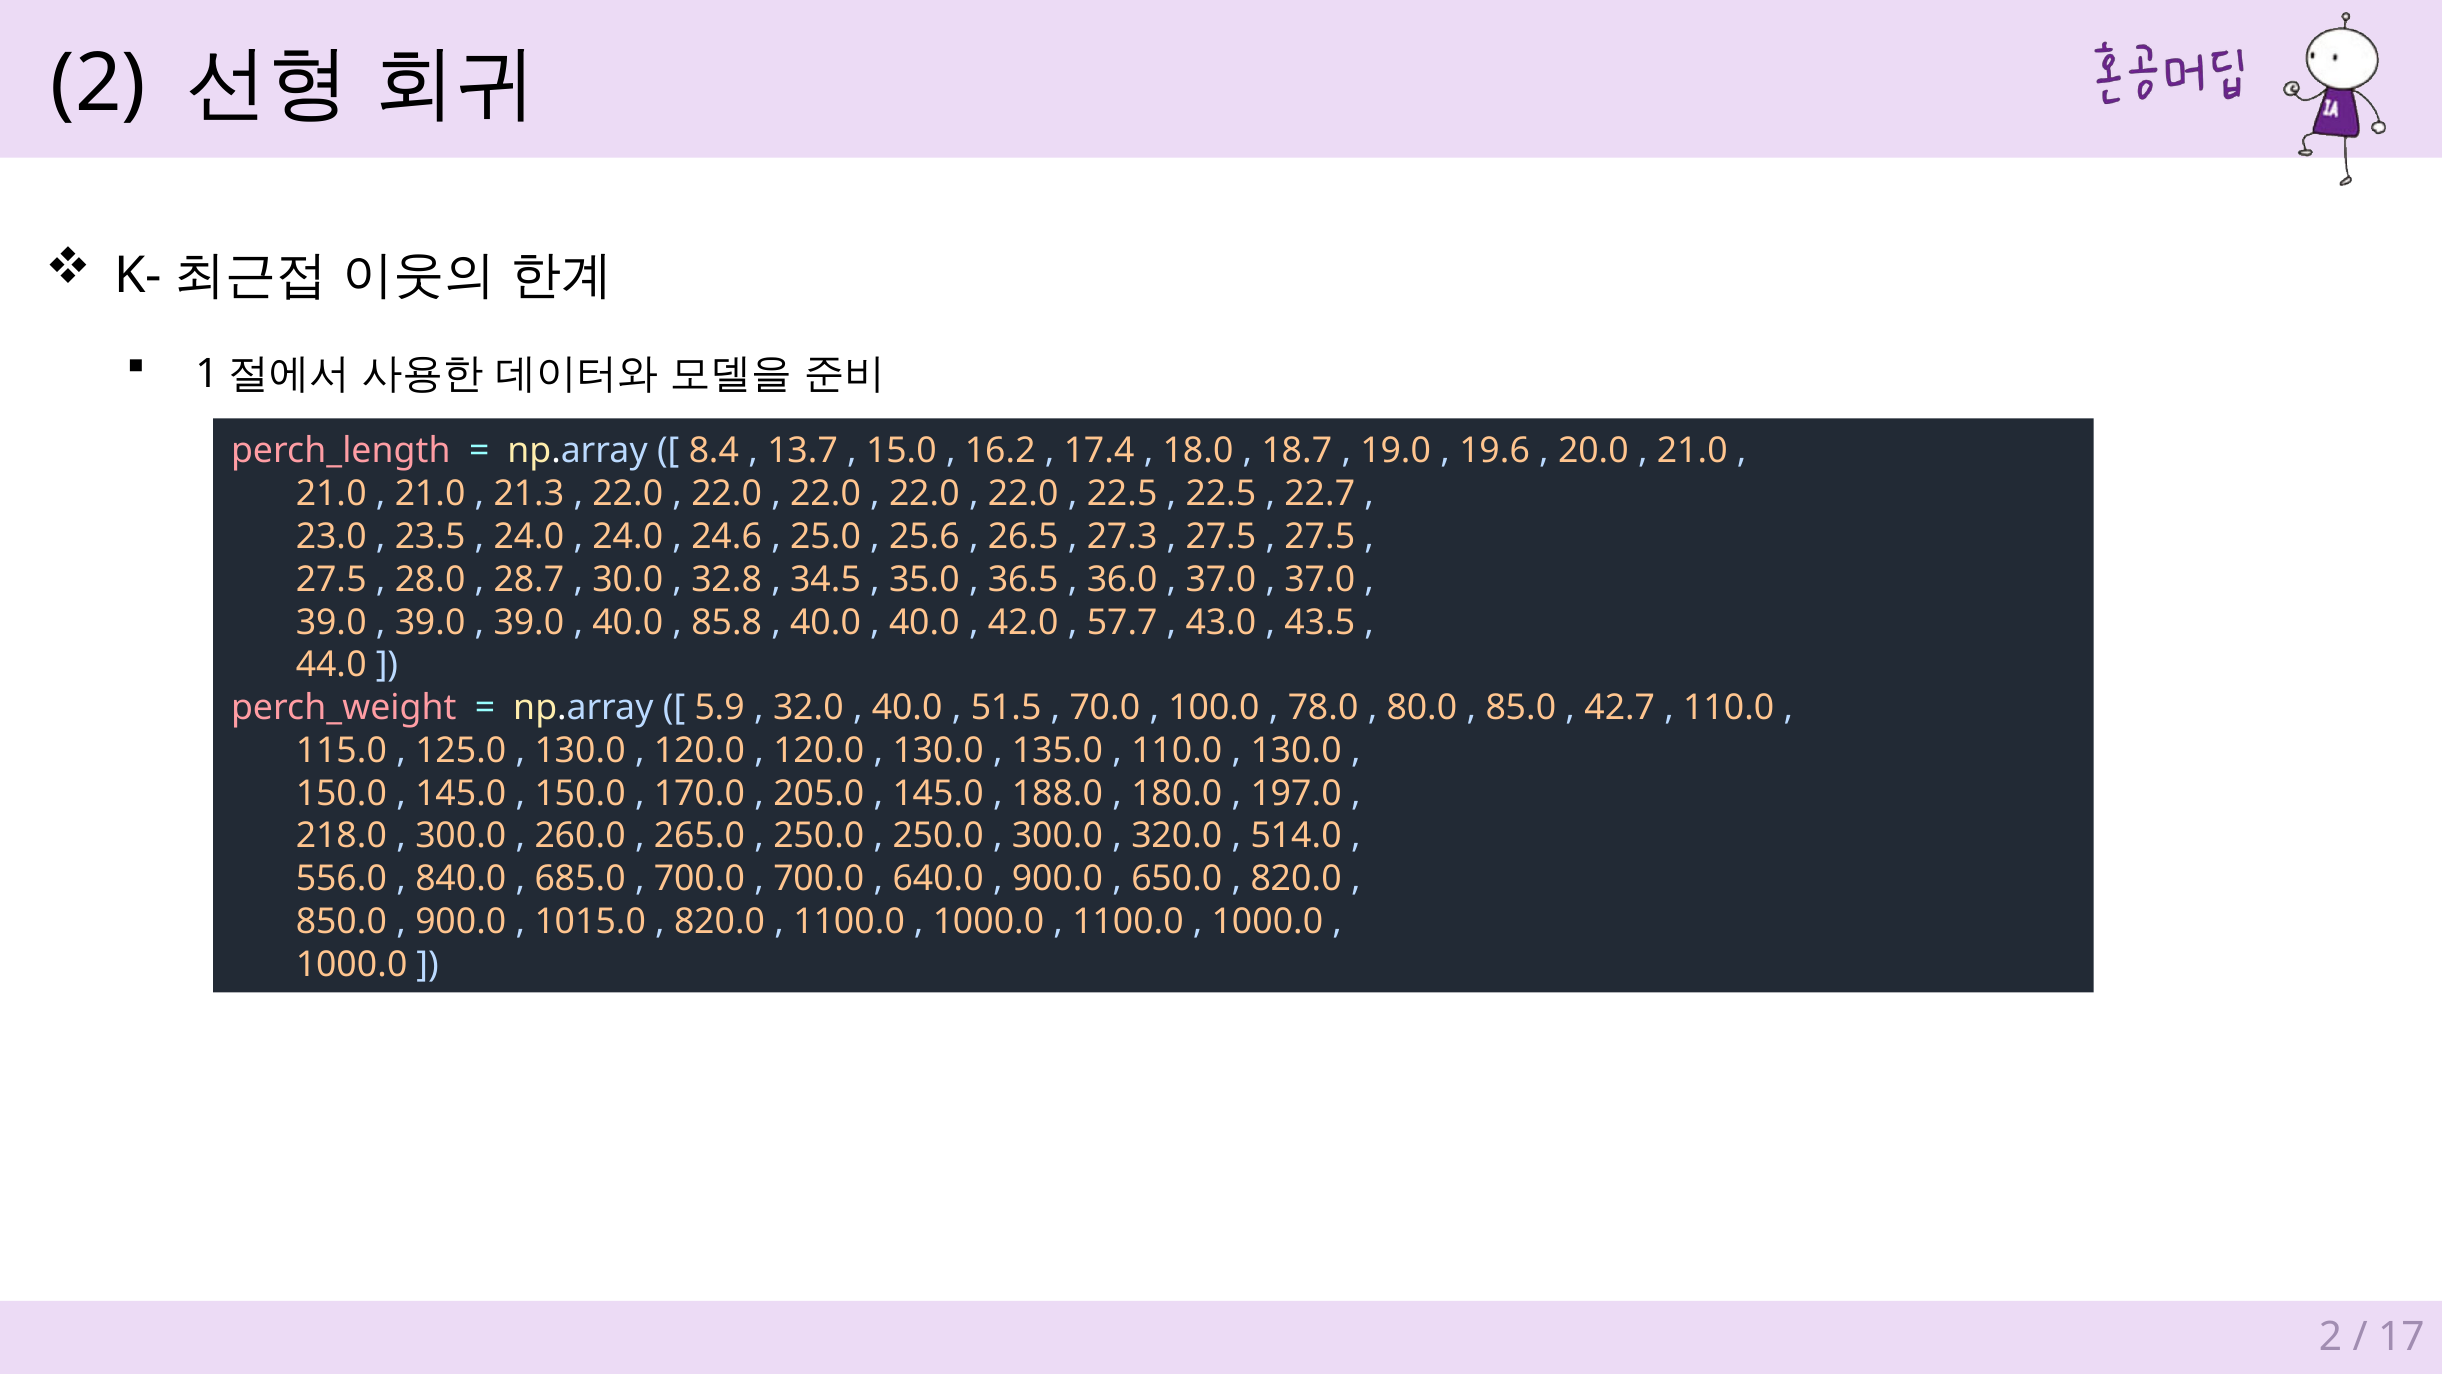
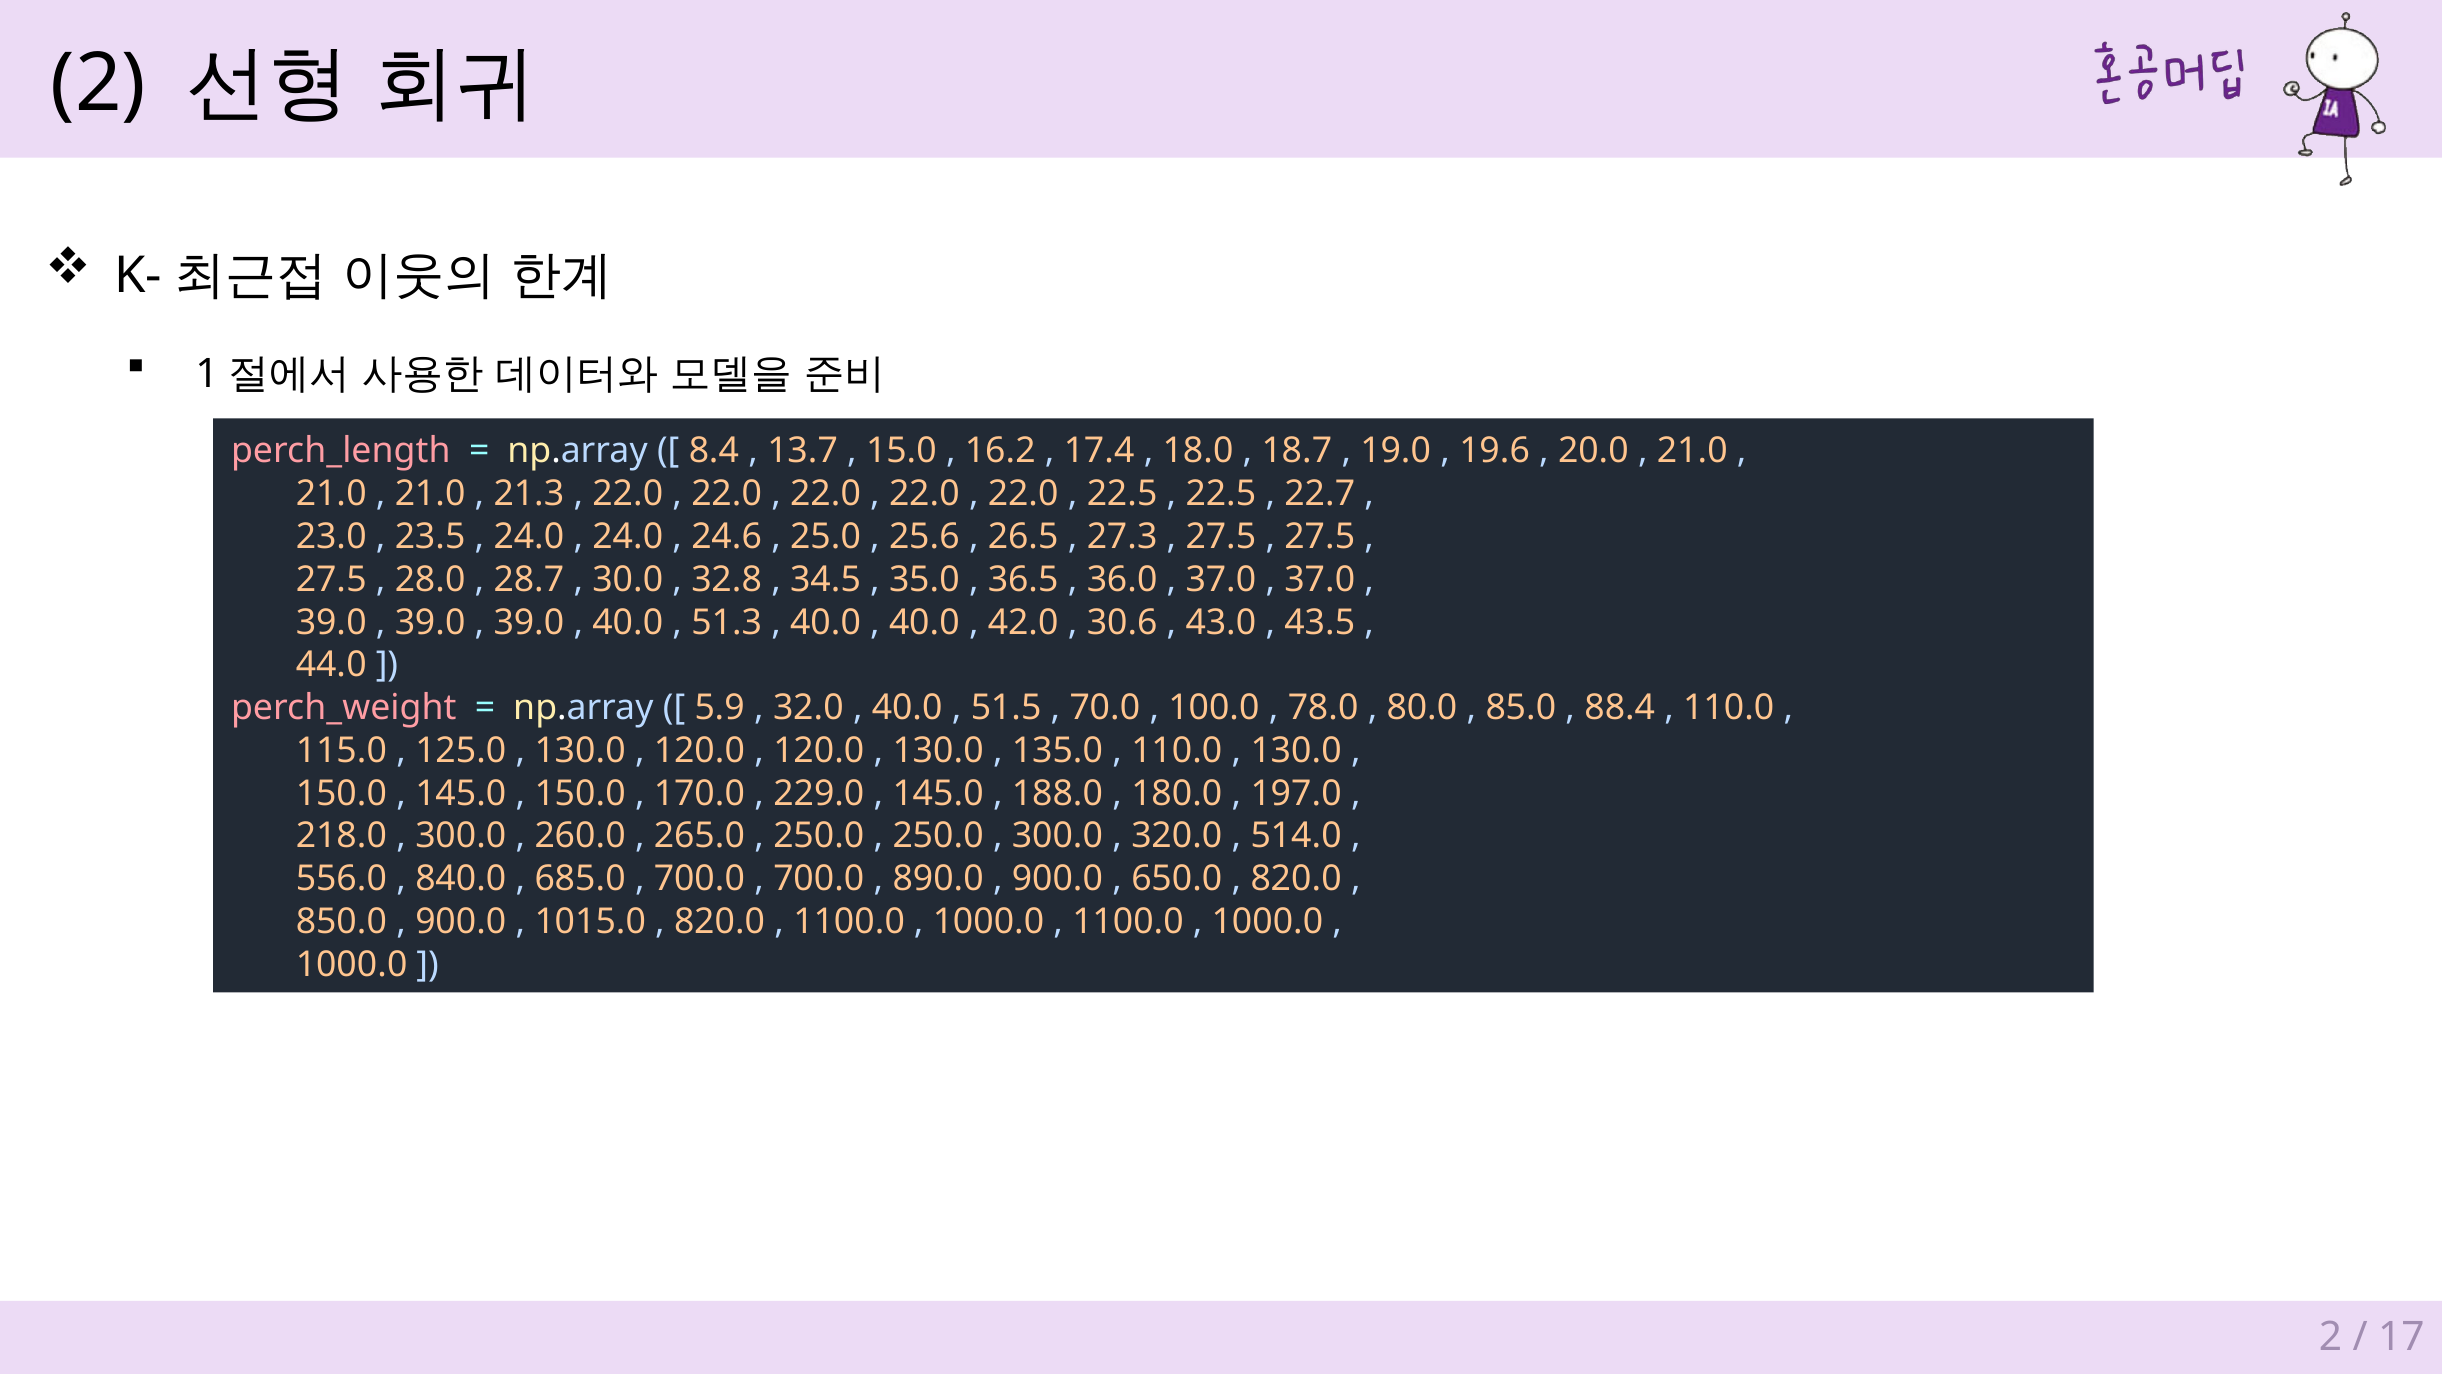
85.8: 85.8 -> 51.3 (727, 622)
57.7: 57.7 -> 30.6 (1122, 622)
42.7: 42.7 -> 88.4 (1620, 708)
205.0: 205.0 -> 229.0 (819, 793)
640.0: 640.0 -> 890.0 (938, 879)
